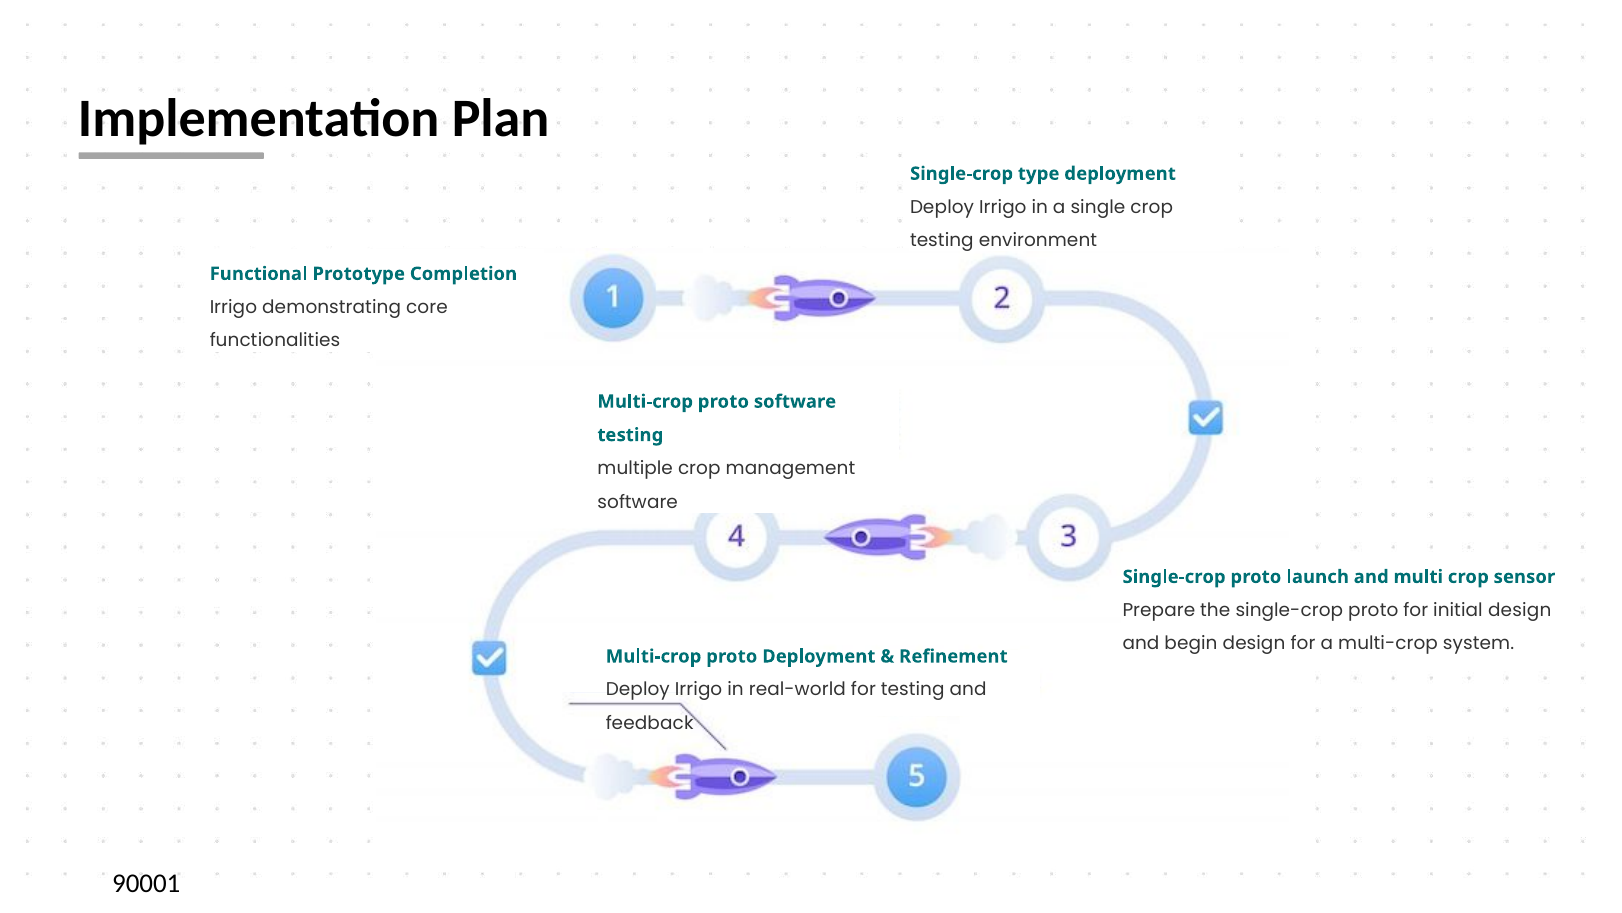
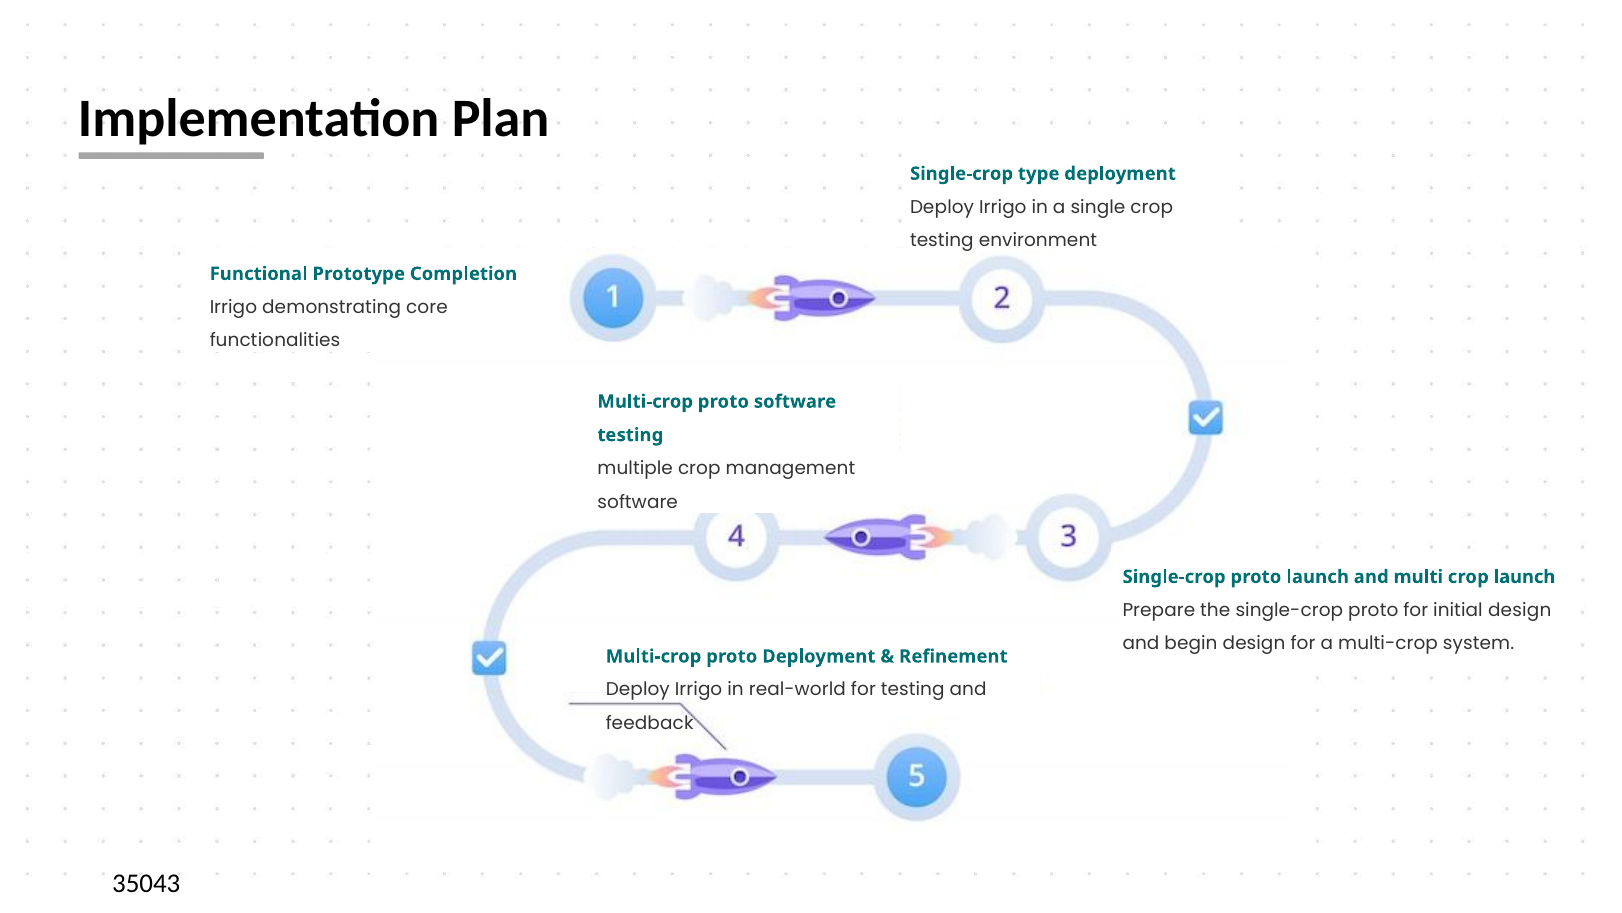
crop sensor: sensor -> launch (1524, 576)
90001: 90001 -> 35043 (146, 883)
